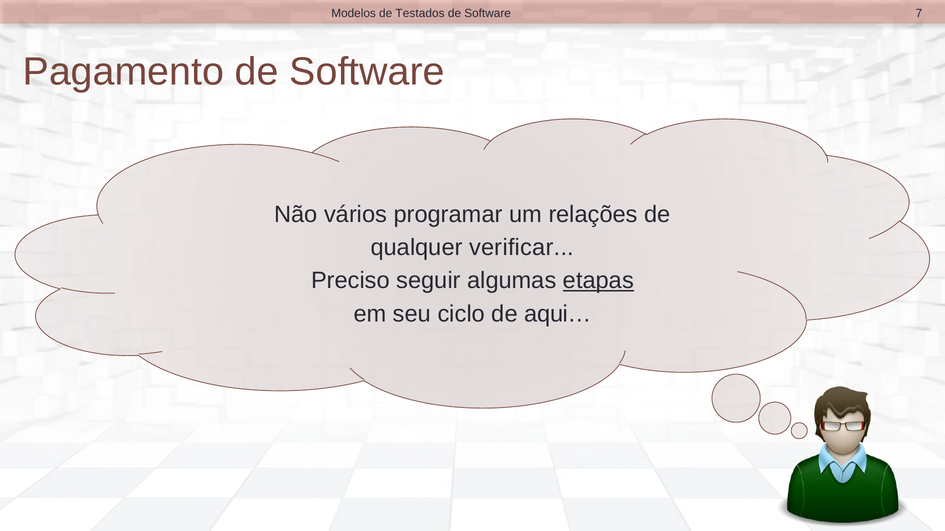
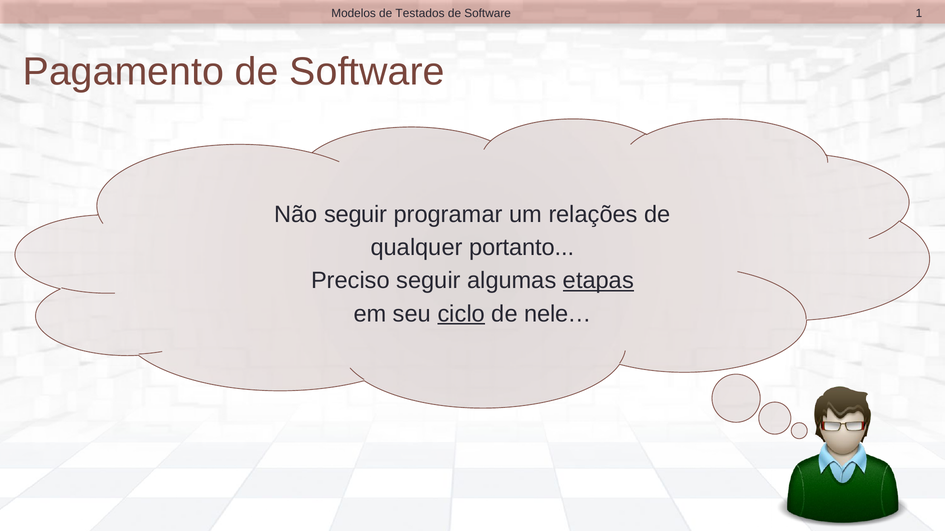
7: 7 -> 1 (919, 13)
Não vários: vários -> seguir (356, 215)
verificar: verificar -> portanto (522, 248)
ciclo underline: none -> present (461, 314)
aqui…: aqui… -> nele… (558, 314)
